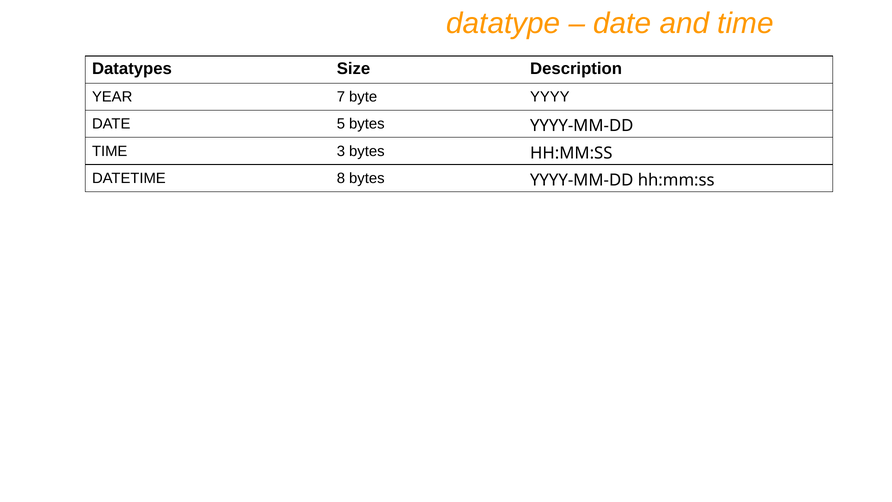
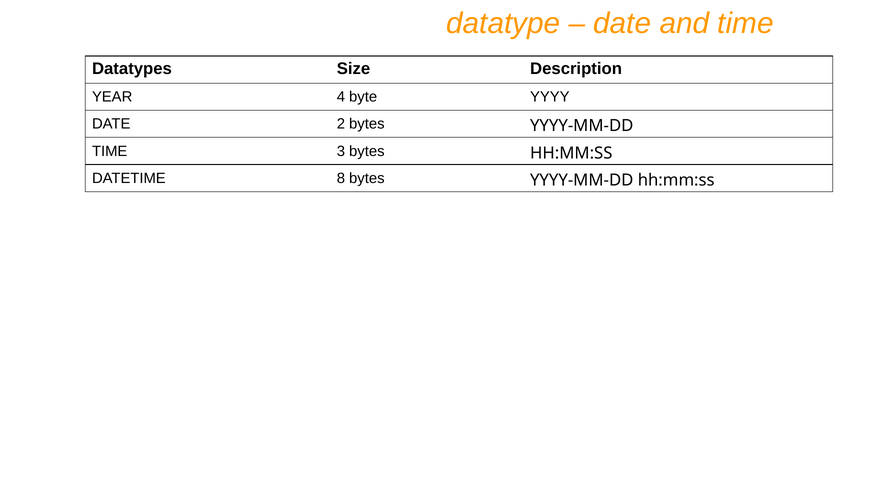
7: 7 -> 4 (341, 97)
5: 5 -> 2 (341, 124)
